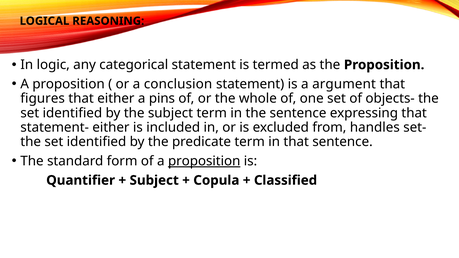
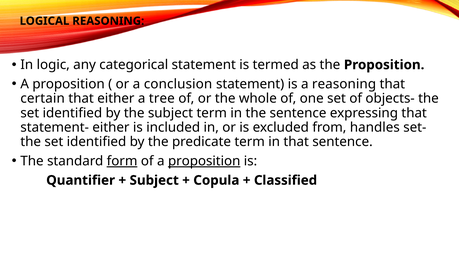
a argument: argument -> reasoning (344, 84)
figures: figures -> certain (43, 99)
pins: pins -> tree (162, 99)
form underline: none -> present (122, 161)
